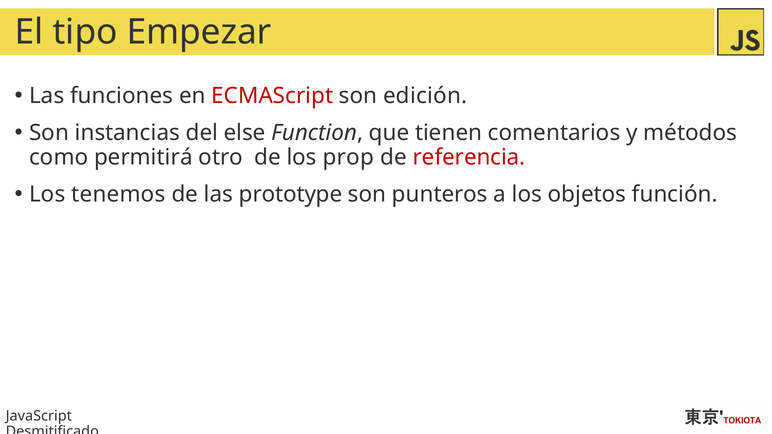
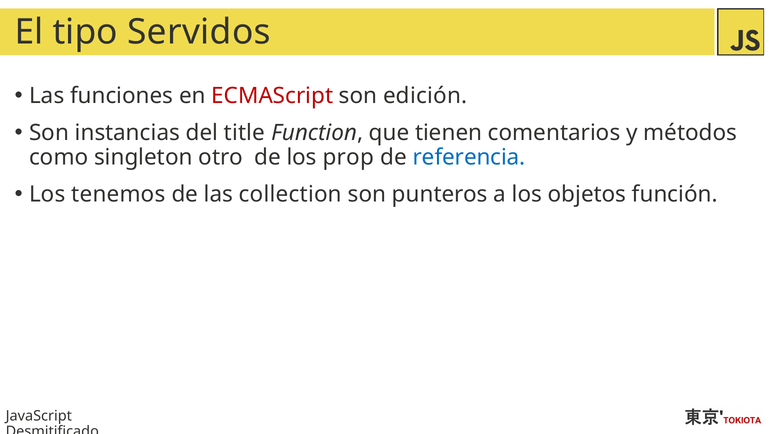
Empezar: Empezar -> Servidos (199, 32)
else: else -> title (244, 133)
permitirá: permitirá -> singleton (143, 157)
referencia colour: red -> blue (469, 157)
prototype: prototype -> collection (290, 194)
